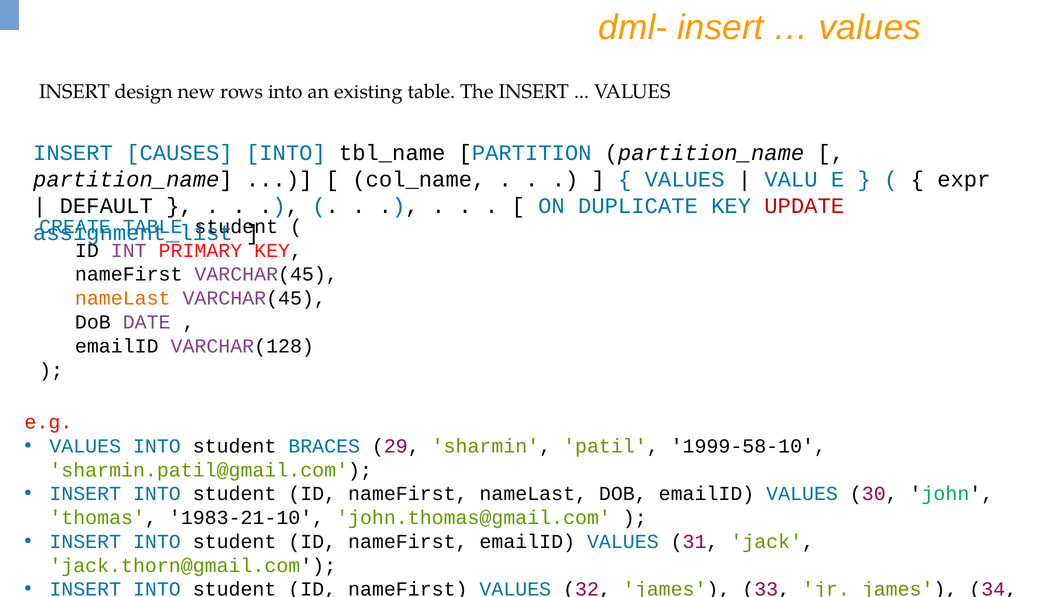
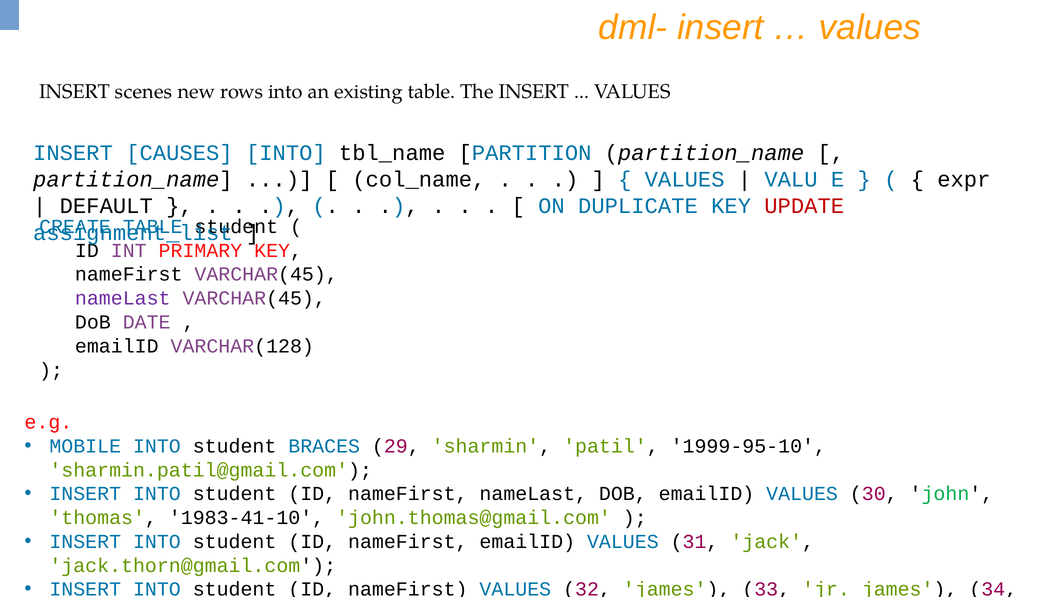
design: design -> scenes (144, 92)
nameLast colour: orange -> purple (123, 298)
VALUES: VALUES -> MOBILE (85, 446)
1999-58-10: 1999-58-10 -> 1999-95-10 (748, 446)
1983-21-10: 1983-21-10 -> 1983-41-10 (247, 518)
